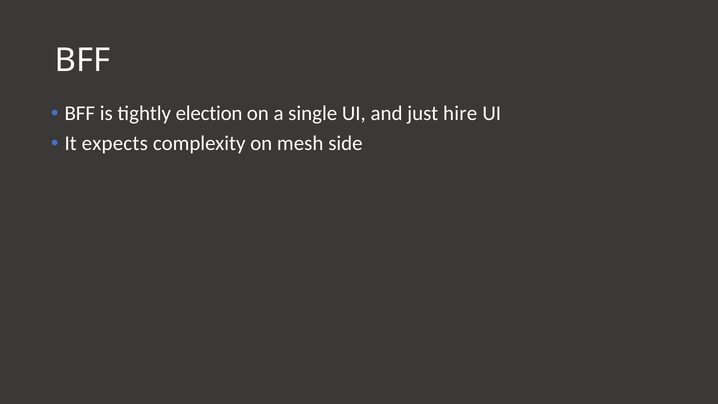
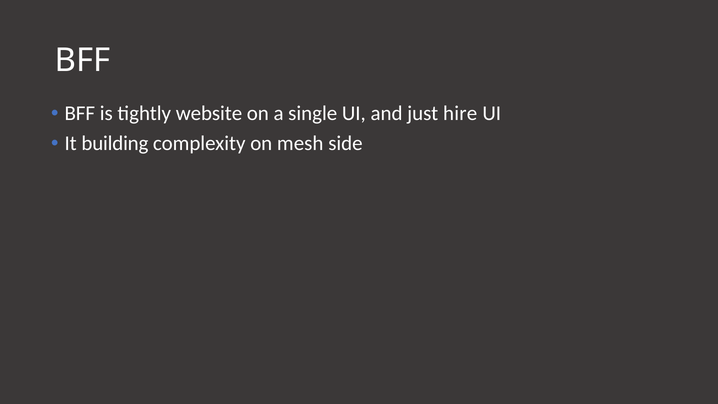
election: election -> website (209, 113)
expects: expects -> building (115, 143)
